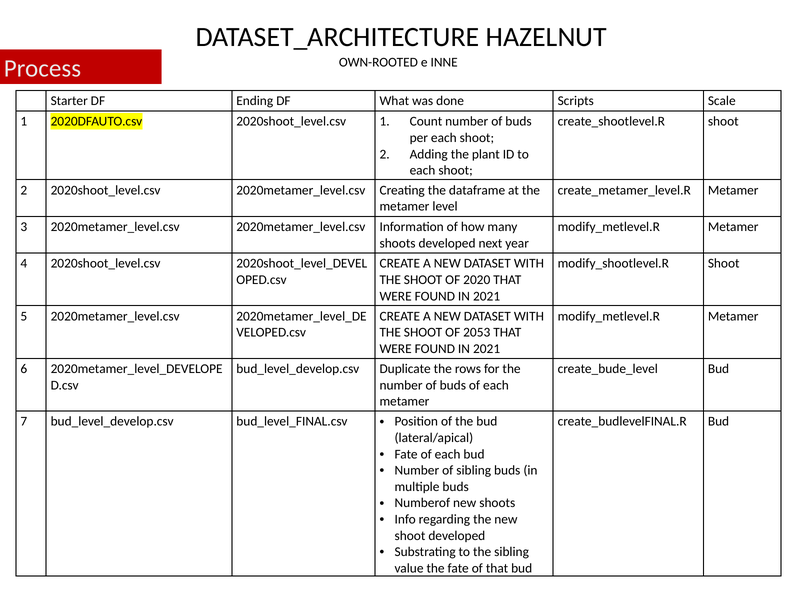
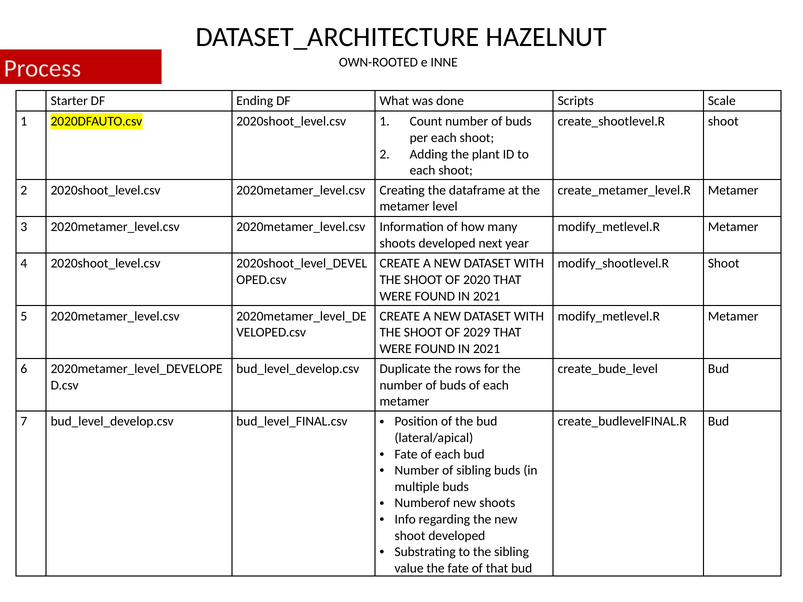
2053: 2053 -> 2029 (477, 333)
